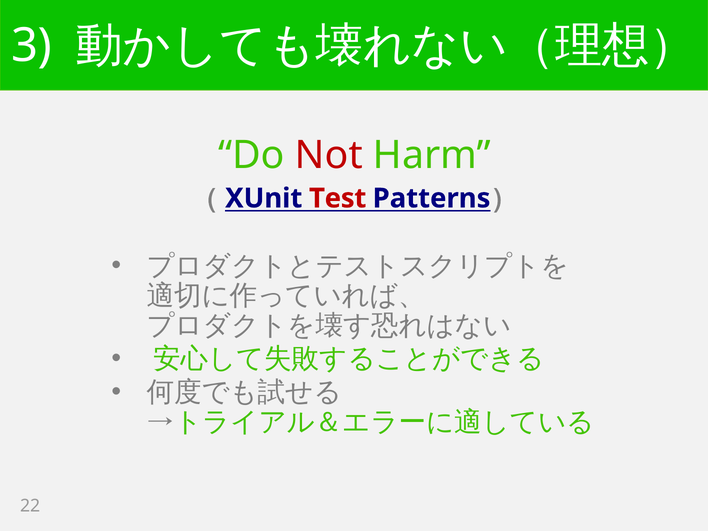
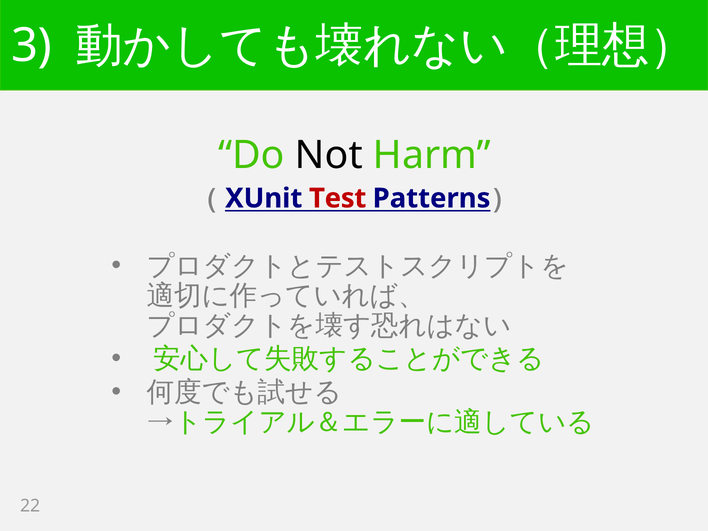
Not colour: red -> black (329, 155)
